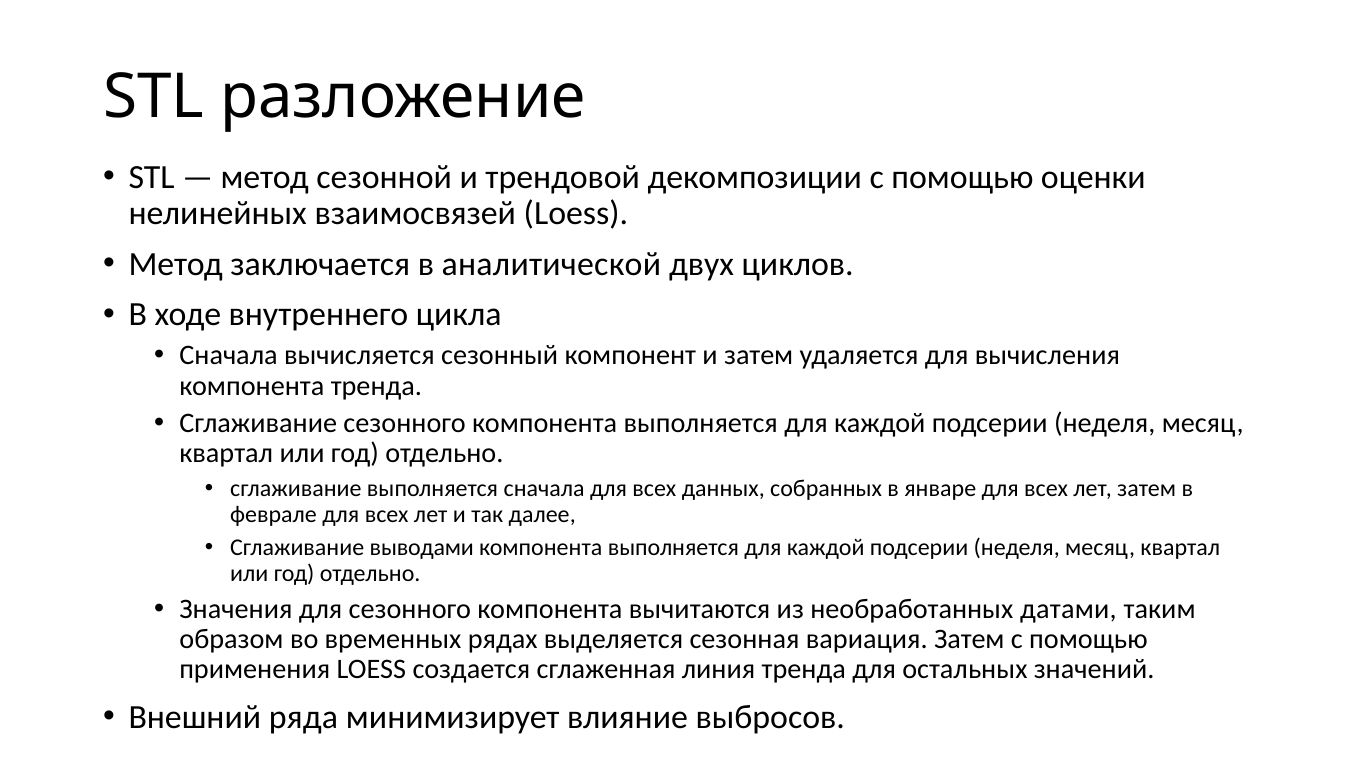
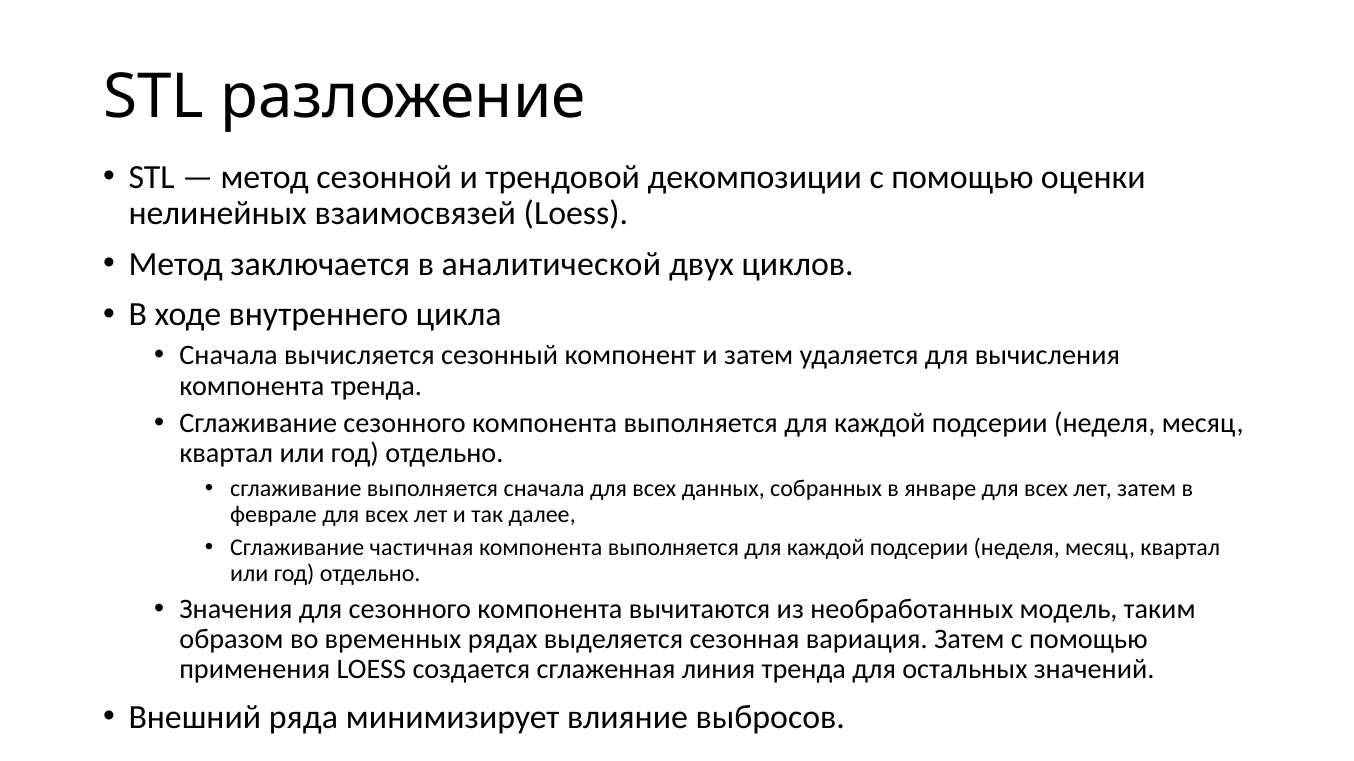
выводами: выводами -> частичная (422, 548)
датами: датами -> модель (1069, 609)
